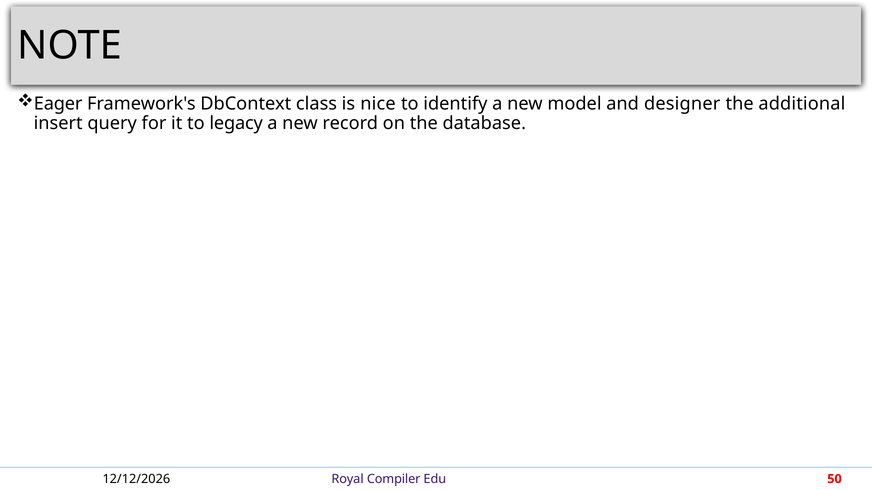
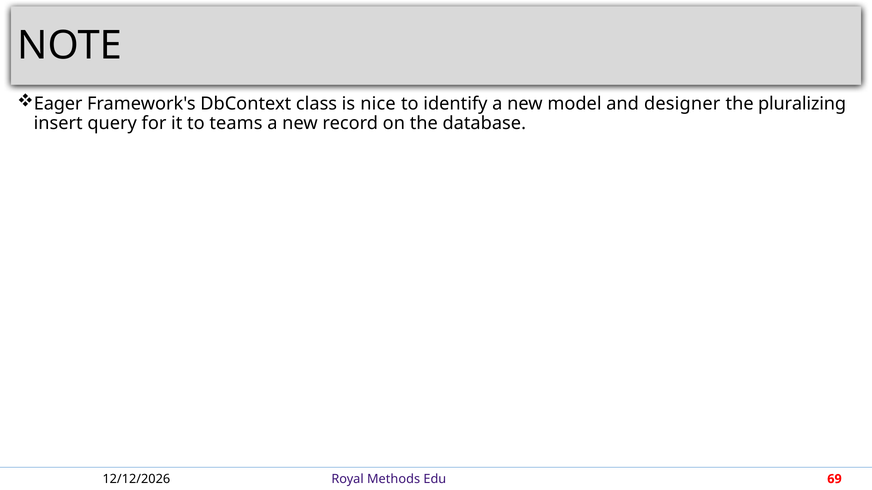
additional: additional -> pluralizing (802, 104)
legacy: legacy -> teams (236, 123)
Compiler: Compiler -> Methods (394, 479)
50: 50 -> 69 (834, 479)
